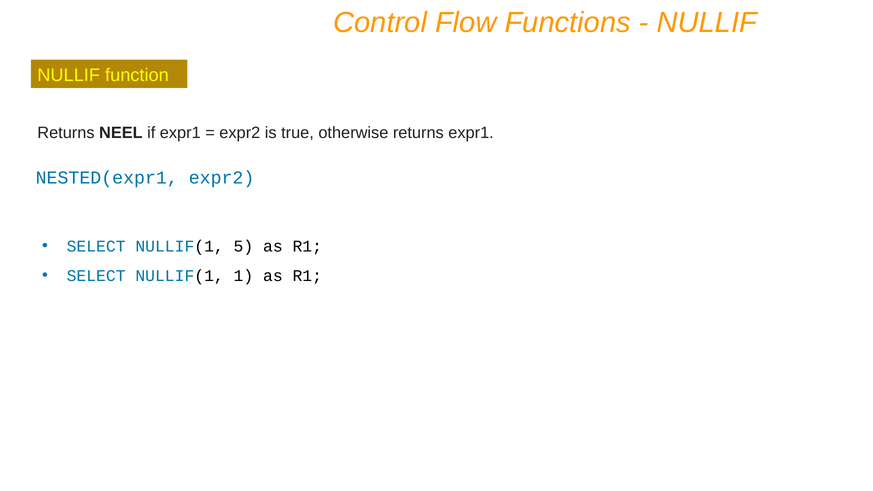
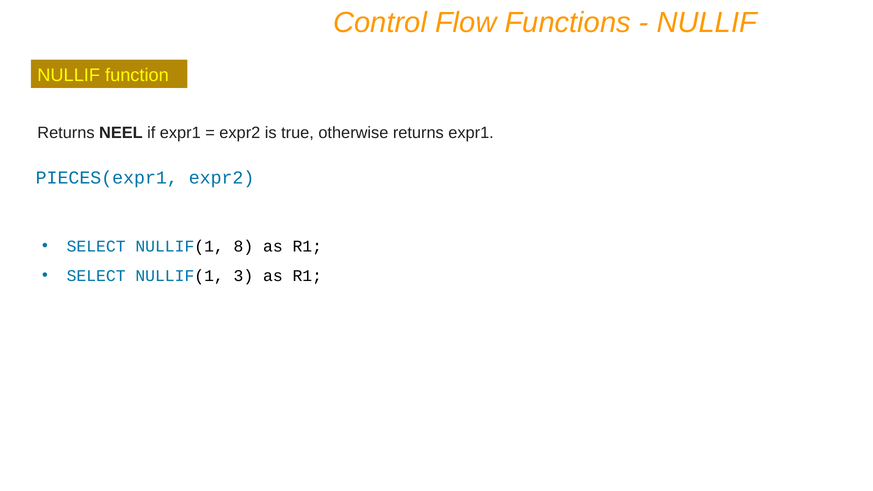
NESTED(expr1: NESTED(expr1 -> PIECES(expr1 (107, 178)
5: 5 -> 8 (243, 246)
1: 1 -> 3 (243, 276)
